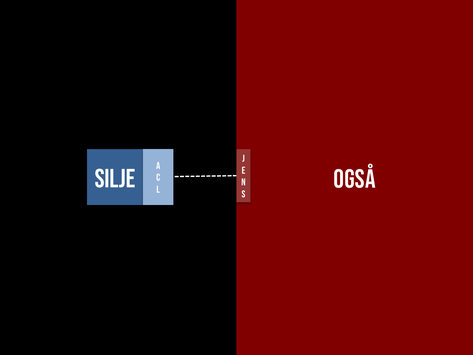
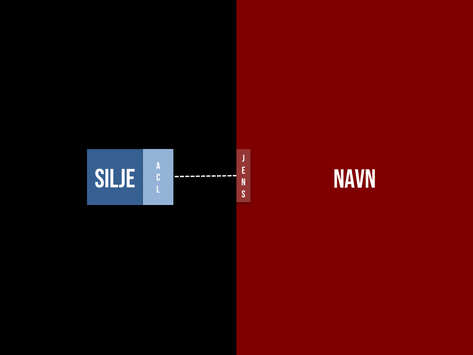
OGSÅ: OGSÅ -> NAVN (355, 179)
